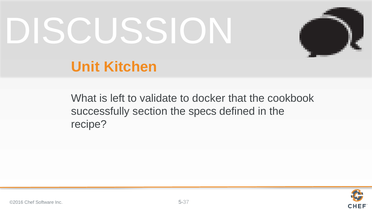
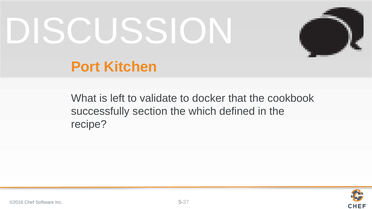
Unit: Unit -> Port (85, 67)
specs: specs -> which (202, 111)
